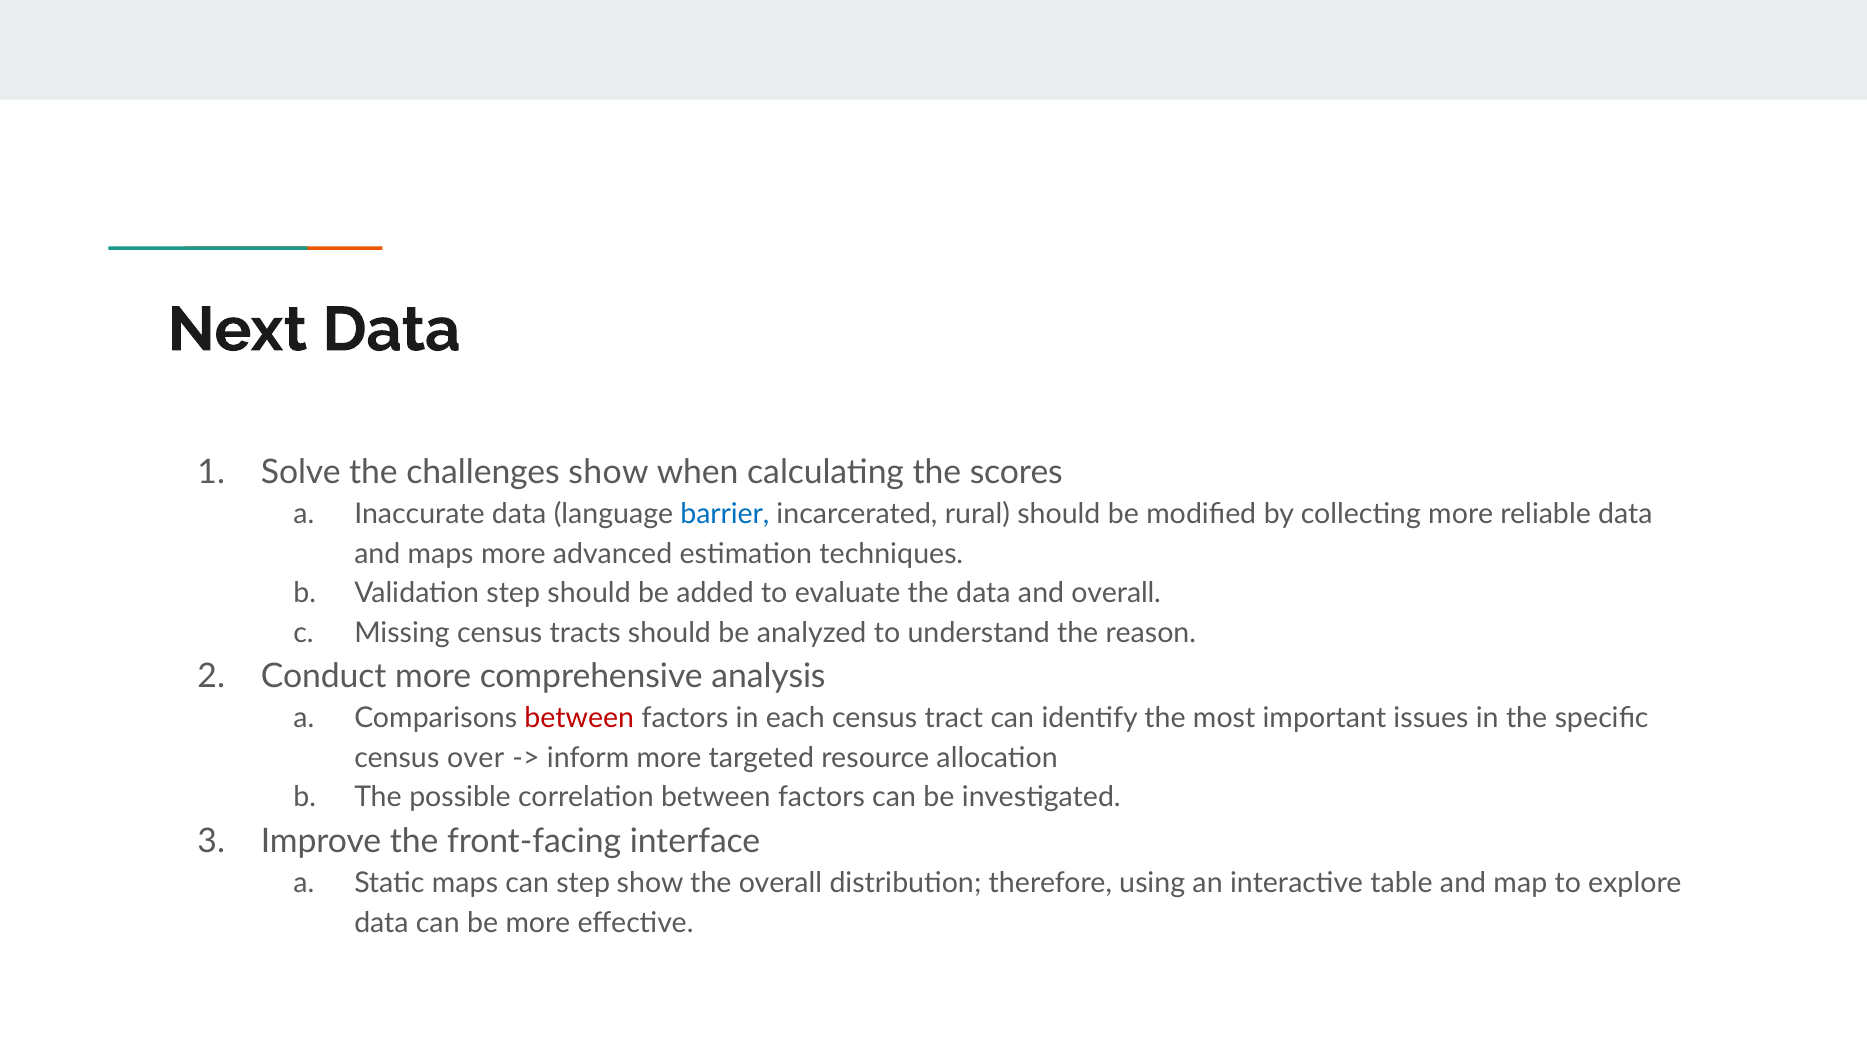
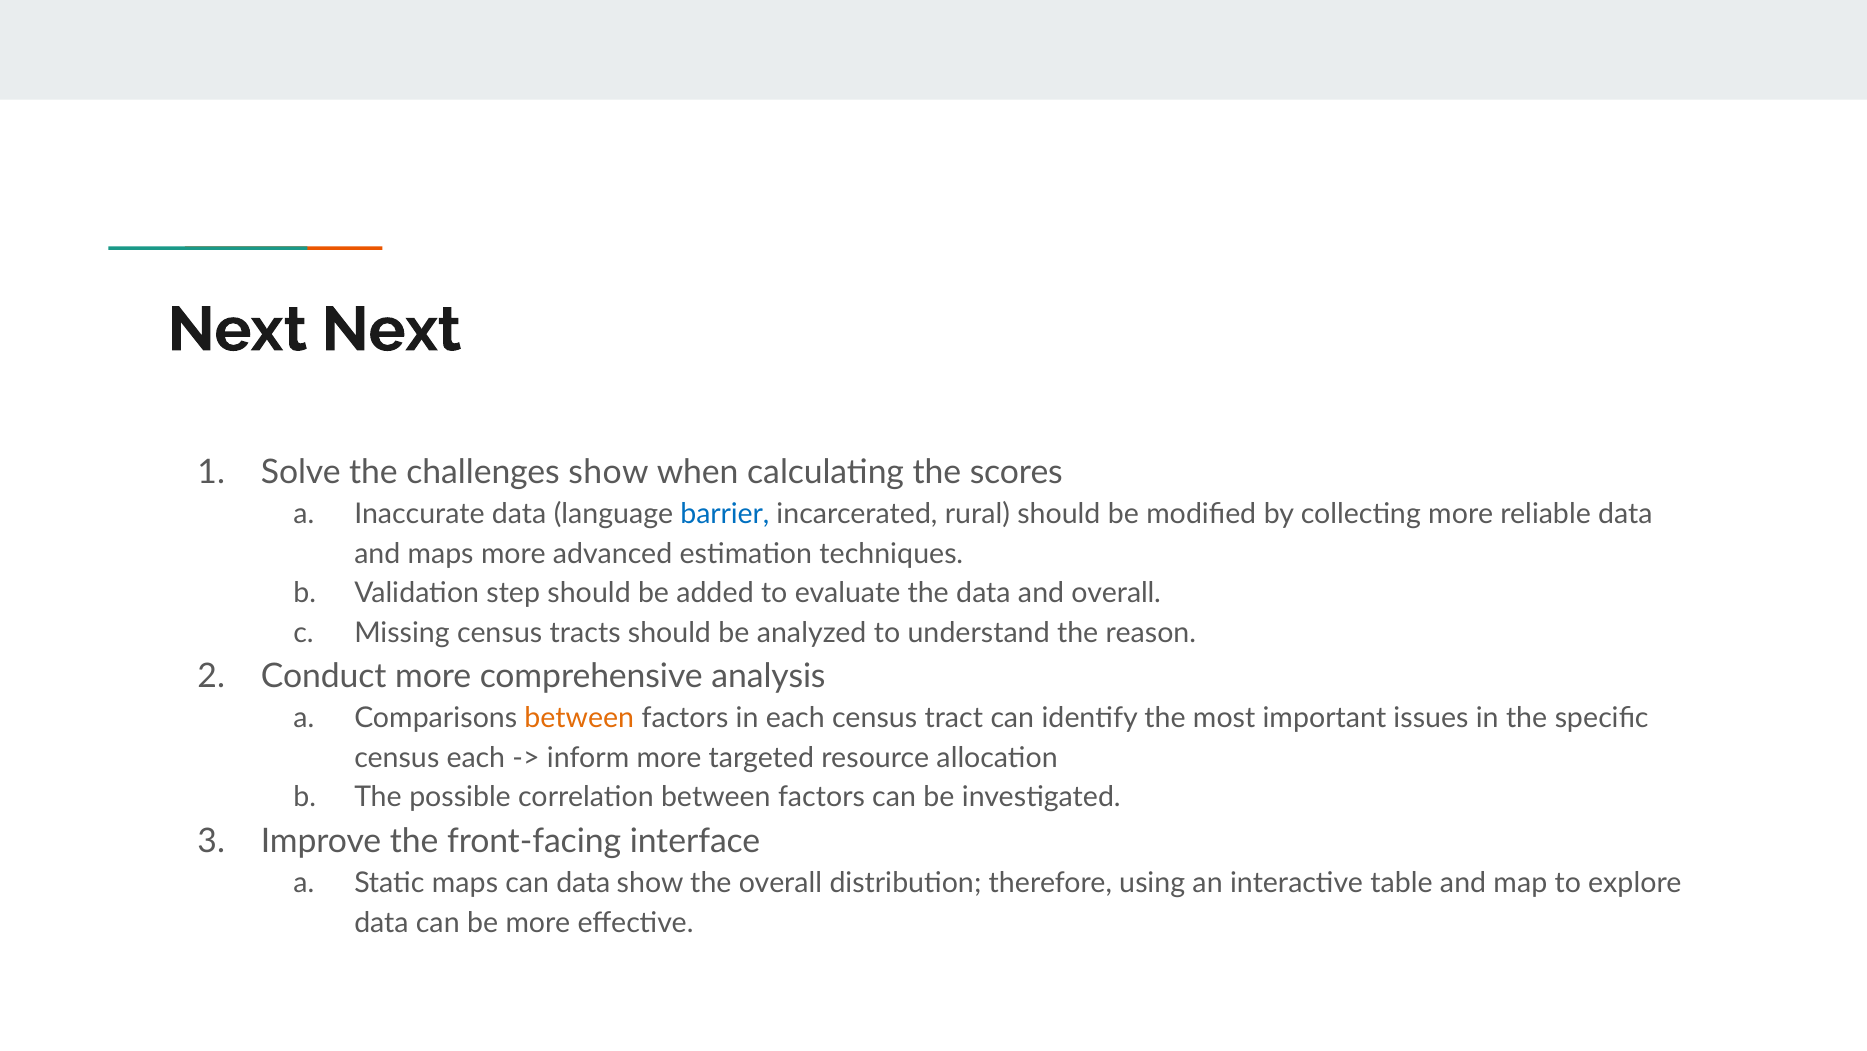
Next Data: Data -> Next (391, 330)
between colour: red -> orange (579, 718)
census over: over -> each (476, 757)
can step: step -> data (583, 883)
